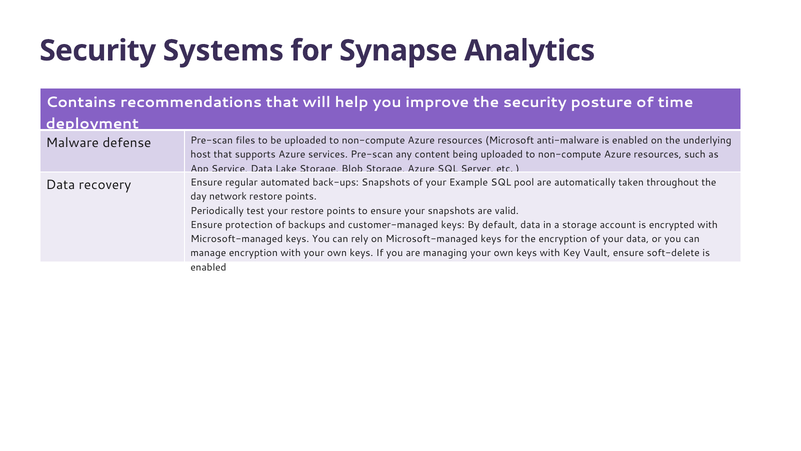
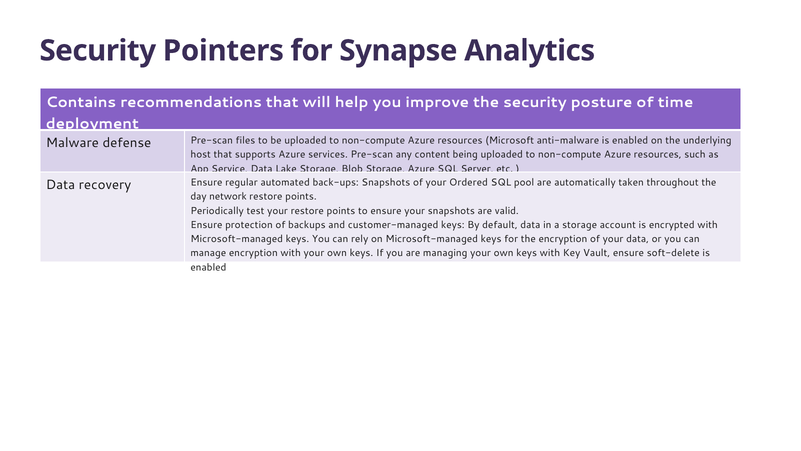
Systems: Systems -> Pointers (223, 51)
Example: Example -> Ordered (469, 182)
